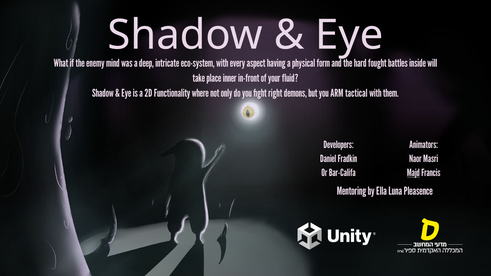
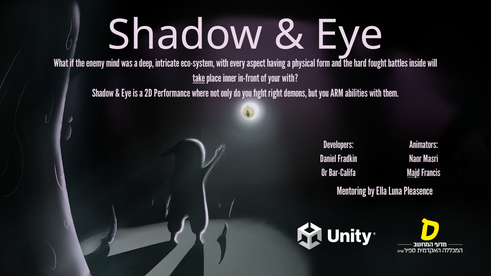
take underline: none -> present (199, 78)
your fluid: fluid -> with (290, 78)
Functionality: Functionality -> Performance (172, 93)
tactical: tactical -> abilities (356, 93)
